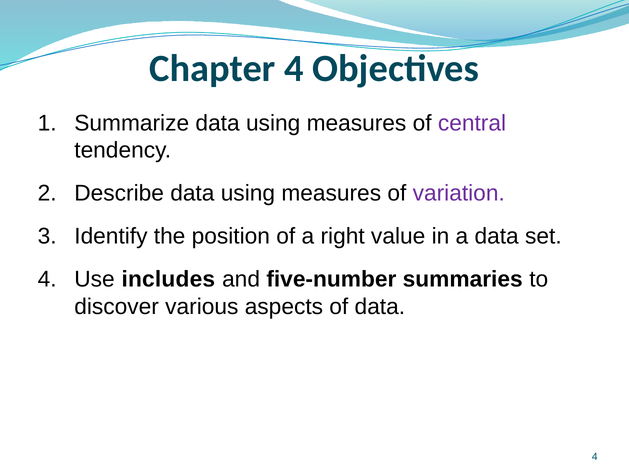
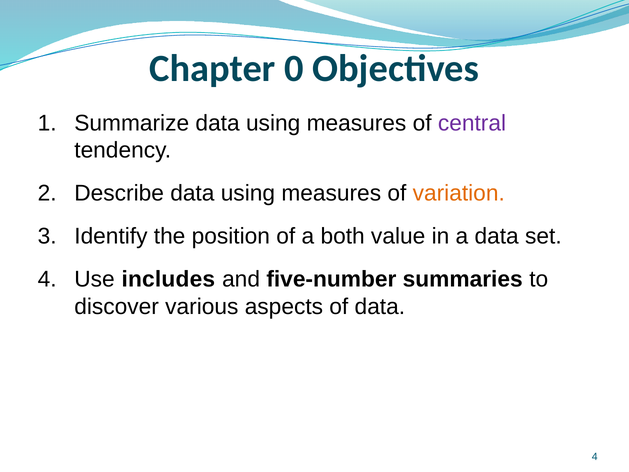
Chapter 4: 4 -> 0 (294, 69)
variation colour: purple -> orange (459, 193)
right: right -> both (343, 236)
